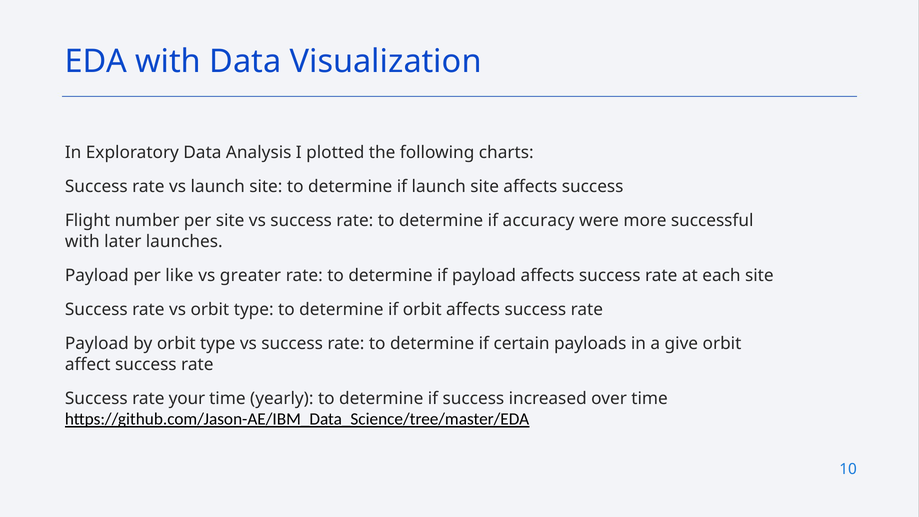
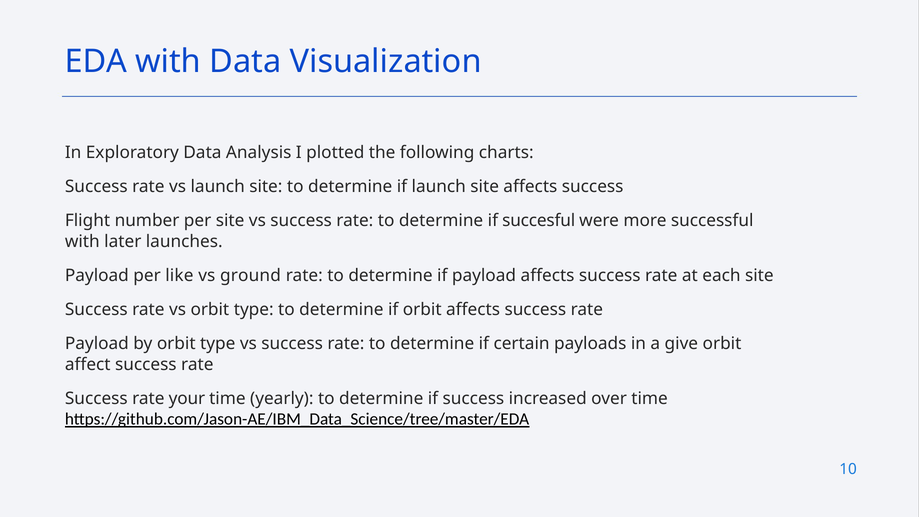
accuracy: accuracy -> succesful (539, 221)
greater: greater -> ground (250, 276)
